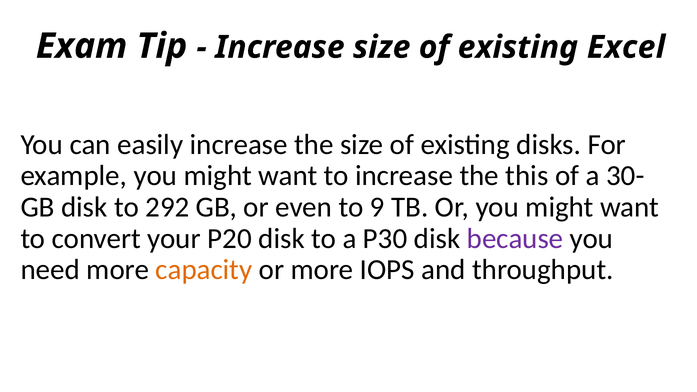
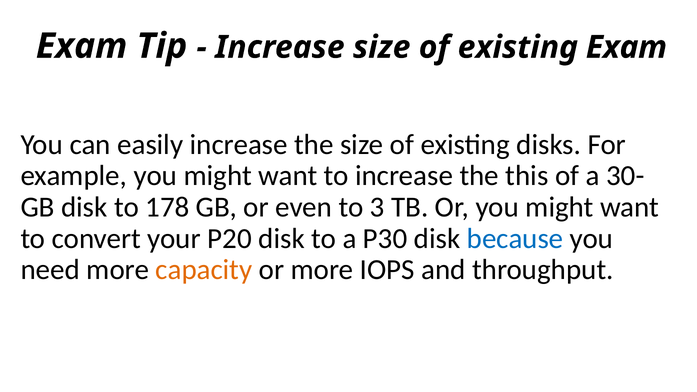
existing Excel: Excel -> Exam (626, 47)
292: 292 -> 178 (167, 207)
9: 9 -> 3 (377, 207)
because colour: purple -> blue (515, 239)
